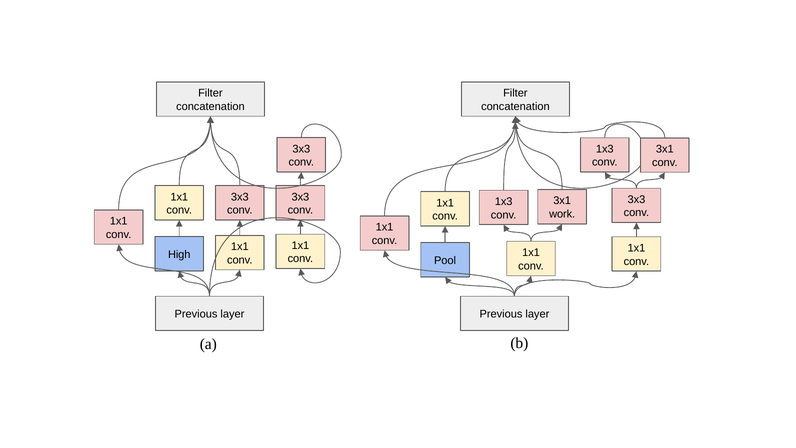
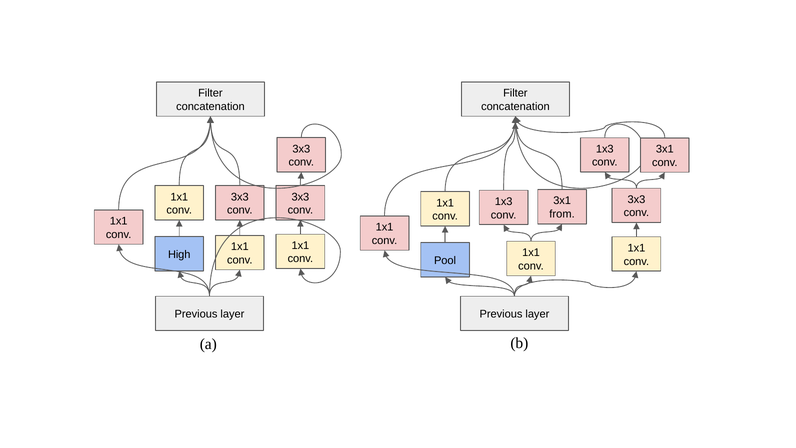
work: work -> from (562, 214)
